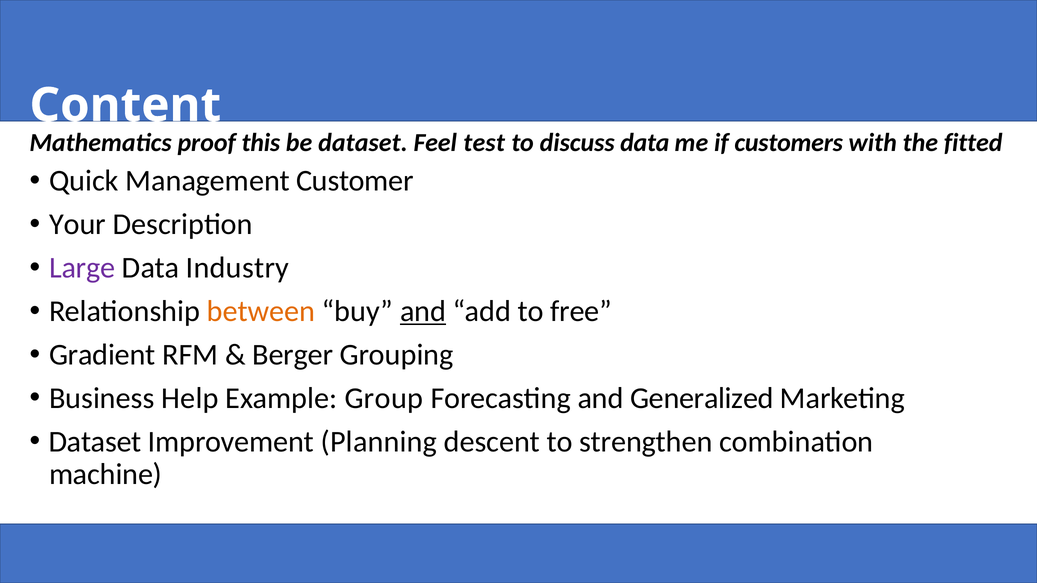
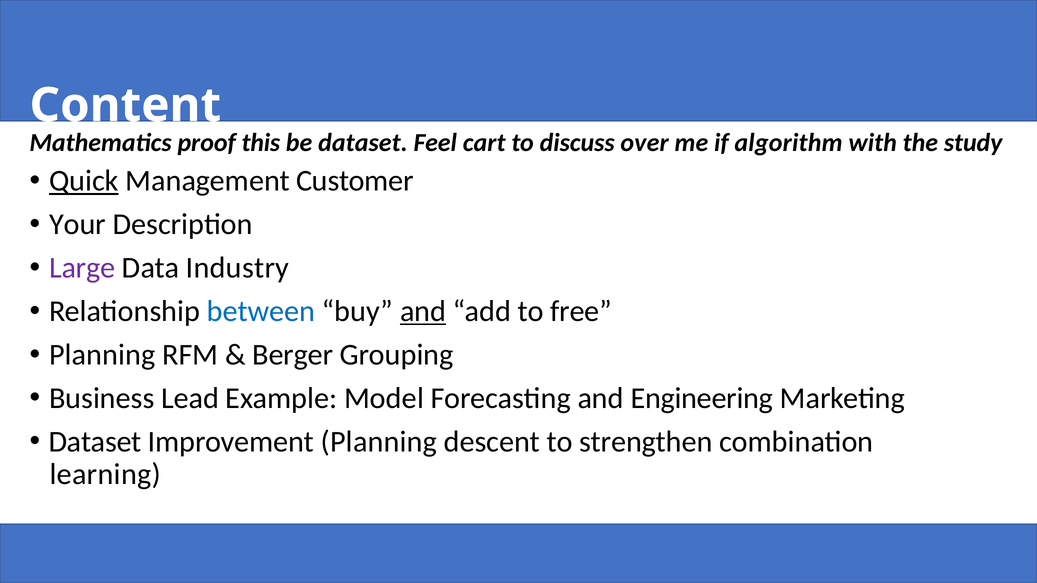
test: test -> cart (484, 143)
discuss data: data -> over (645, 143)
customers: customers -> algorithm (788, 143)
fitted: fitted -> study (973, 143)
Quick underline: none -> present (84, 181)
between colour: orange -> blue (261, 311)
Gradient: Gradient -> Planning (102, 355)
Help: Help -> Lead (190, 398)
Group: Group -> Model (384, 398)
Generalized: Generalized -> Engineering (702, 398)
machine: machine -> learning (105, 475)
